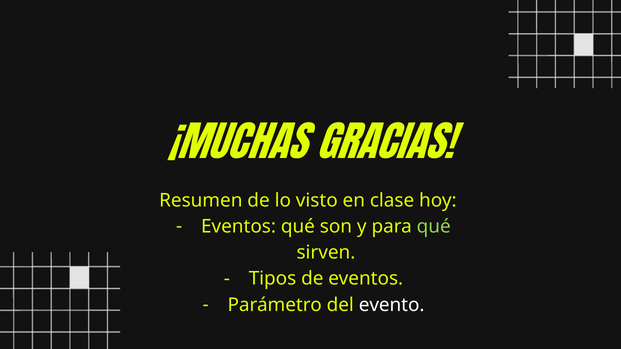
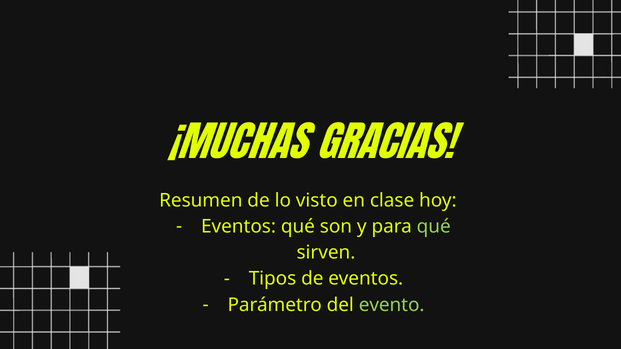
evento colour: white -> light green (392, 305)
